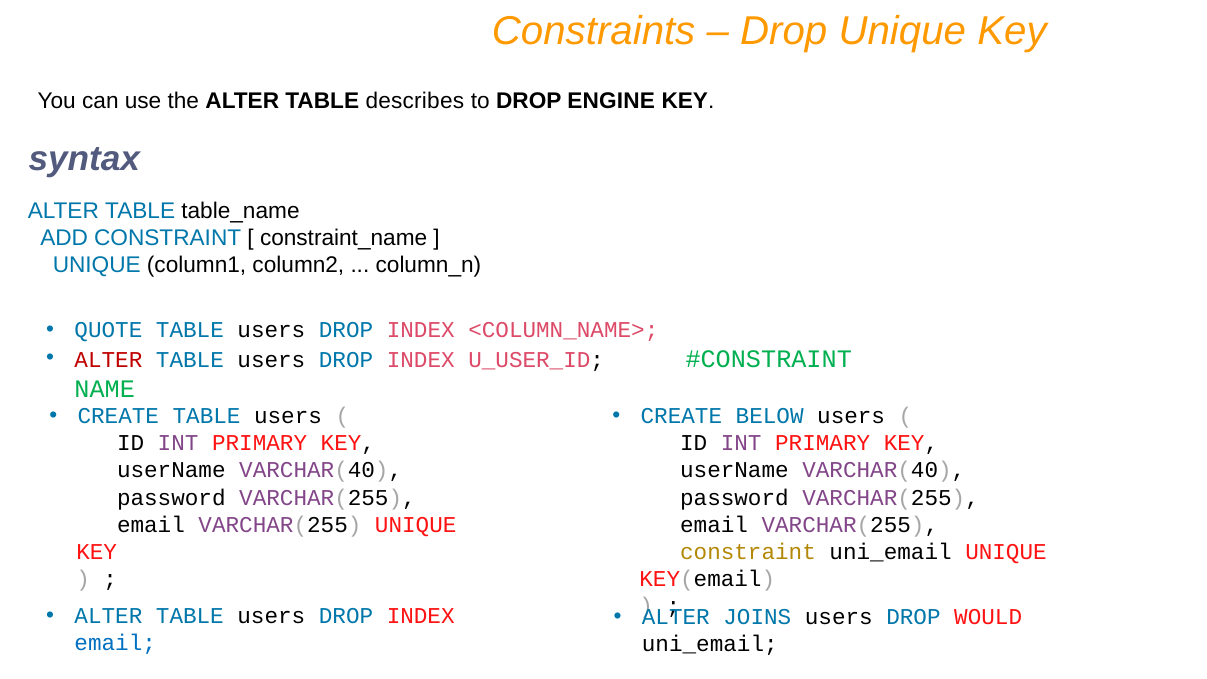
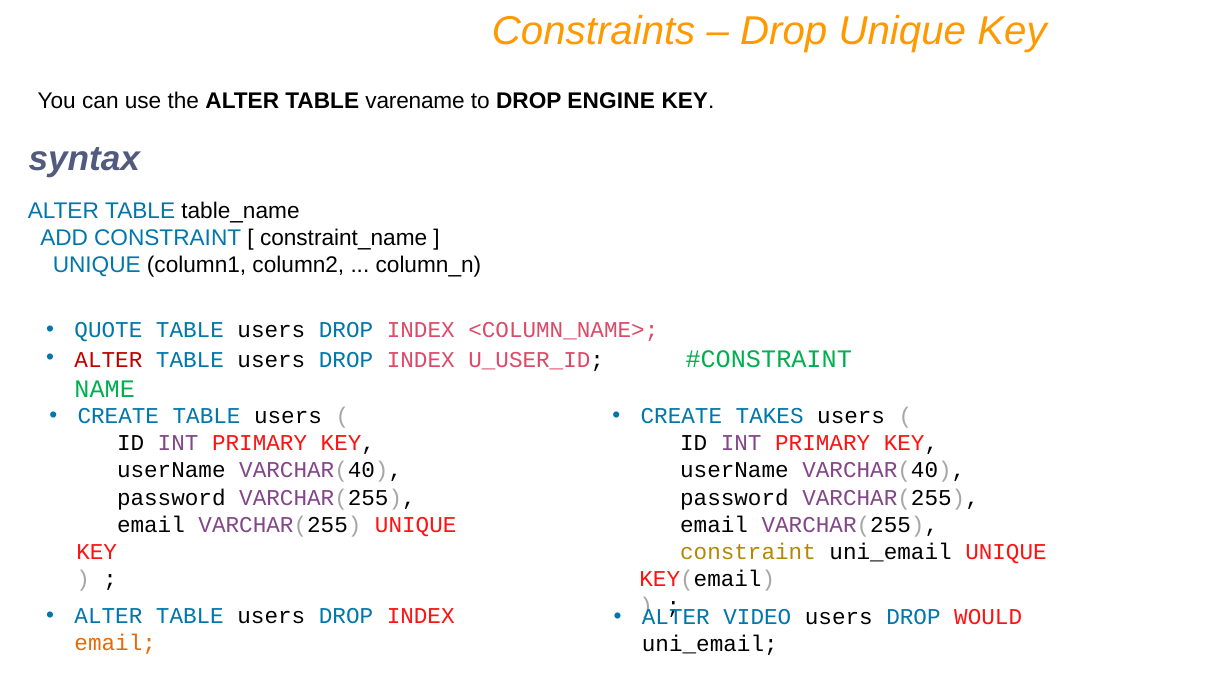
describes: describes -> varename (415, 101)
BELOW: BELOW -> TAKES (770, 416)
JOINS: JOINS -> VIDEO (757, 617)
email colour: blue -> orange (115, 643)
